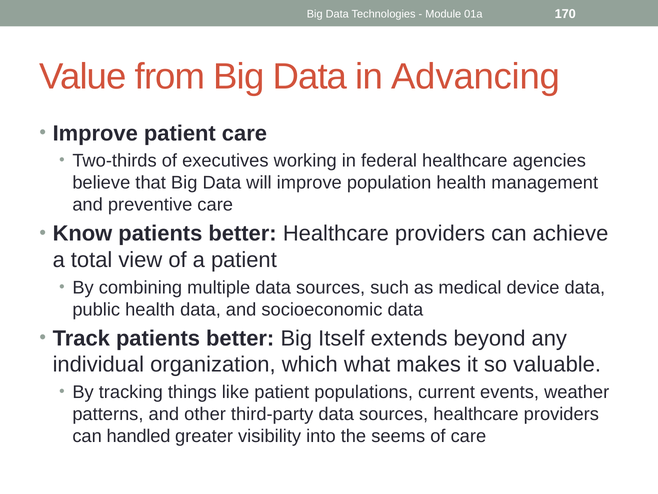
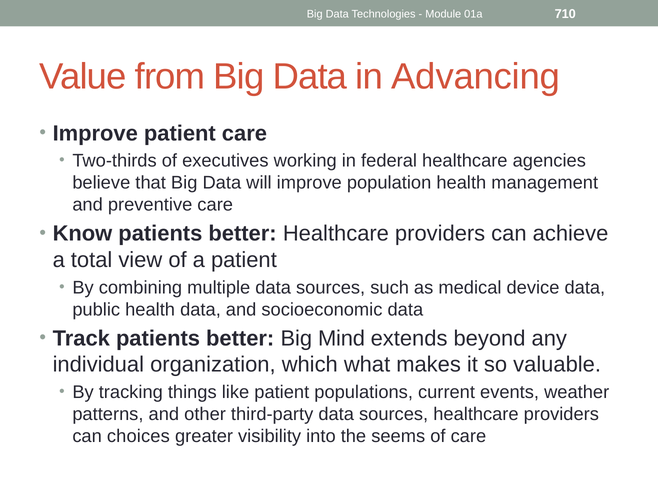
170: 170 -> 710 (565, 14)
Itself: Itself -> Mind (342, 338)
handled: handled -> choices (138, 436)
